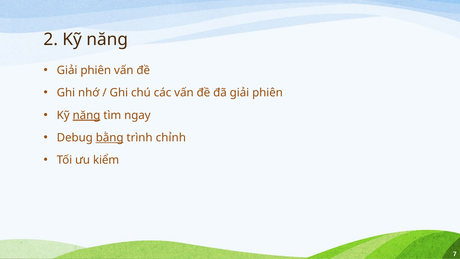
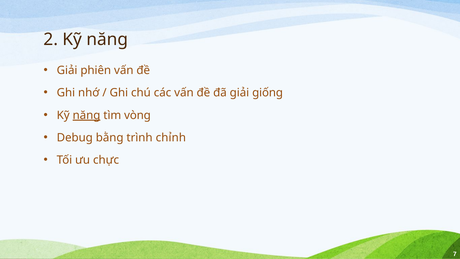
đã giải phiên: phiên -> giống (268, 93)
ngay: ngay -> vòng (137, 115)
bằng underline: present -> none (110, 138)
kiểm: kiểm -> chực (106, 160)
